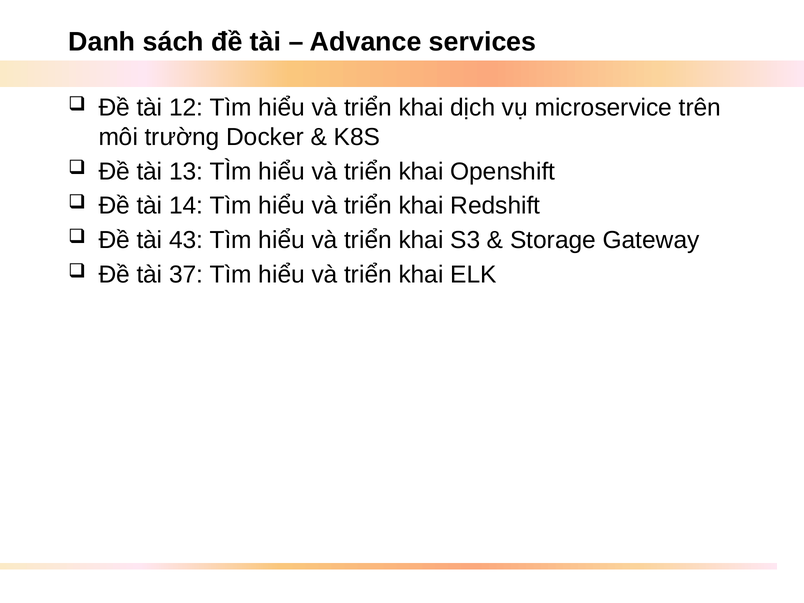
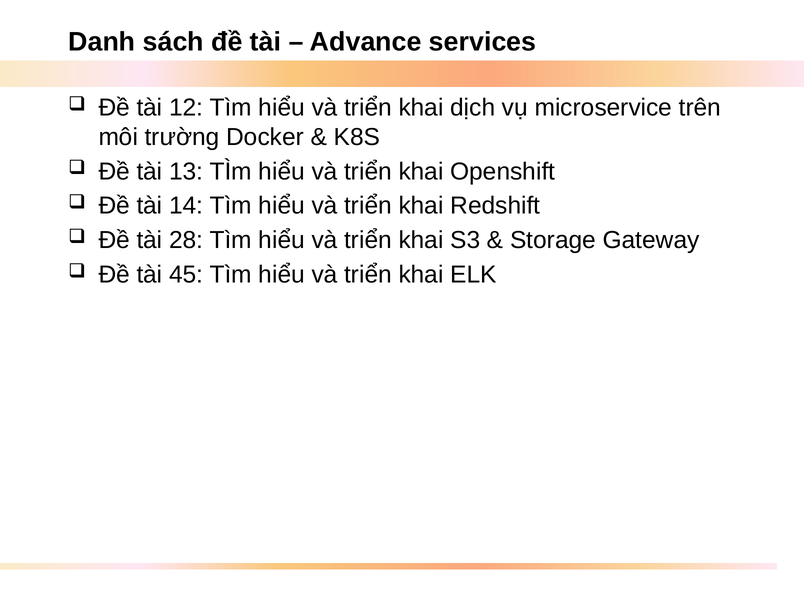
43: 43 -> 28 (186, 240)
37: 37 -> 45 (186, 275)
